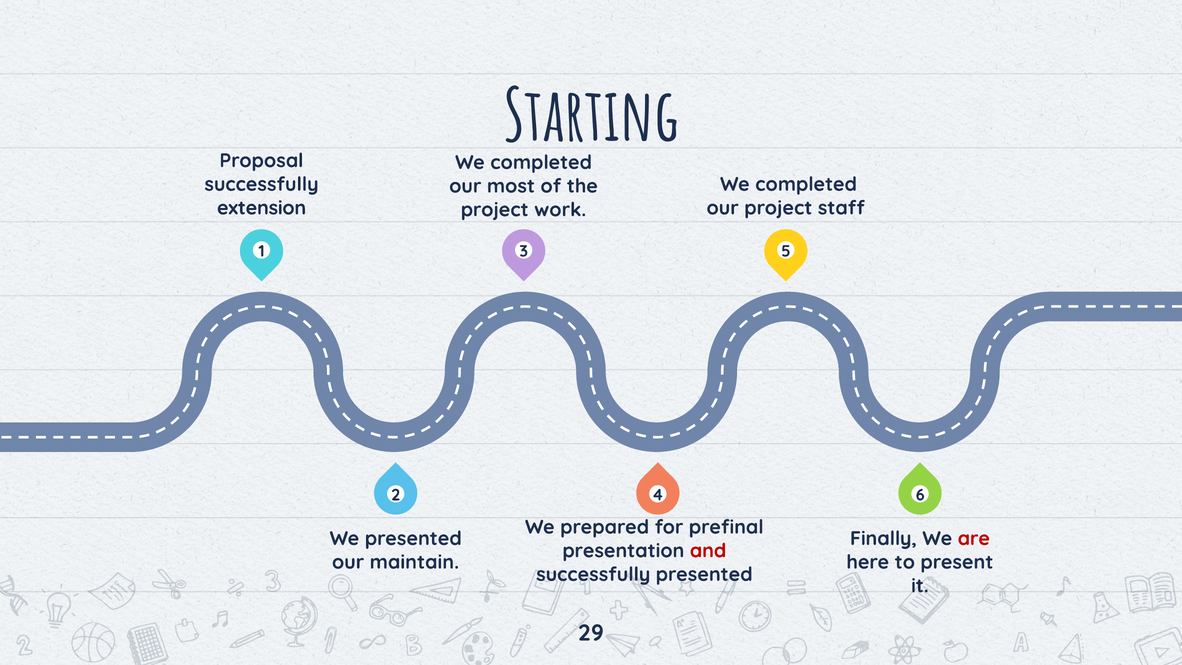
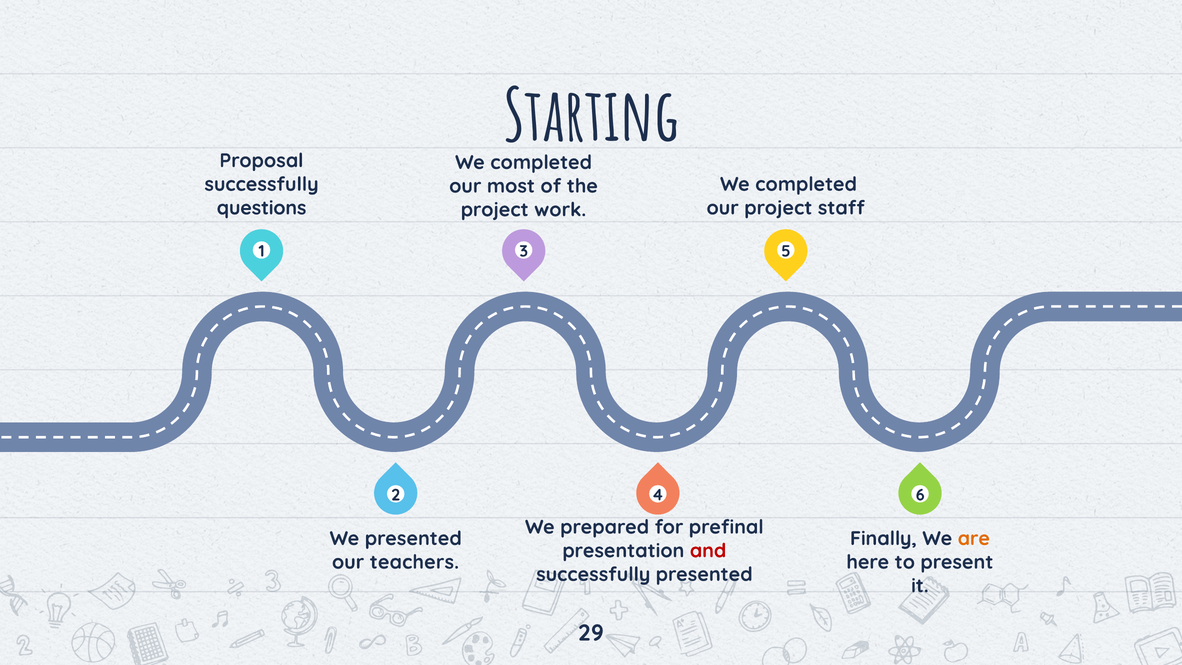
extension: extension -> questions (262, 208)
are colour: red -> orange (974, 538)
maintain: maintain -> teachers (414, 562)
